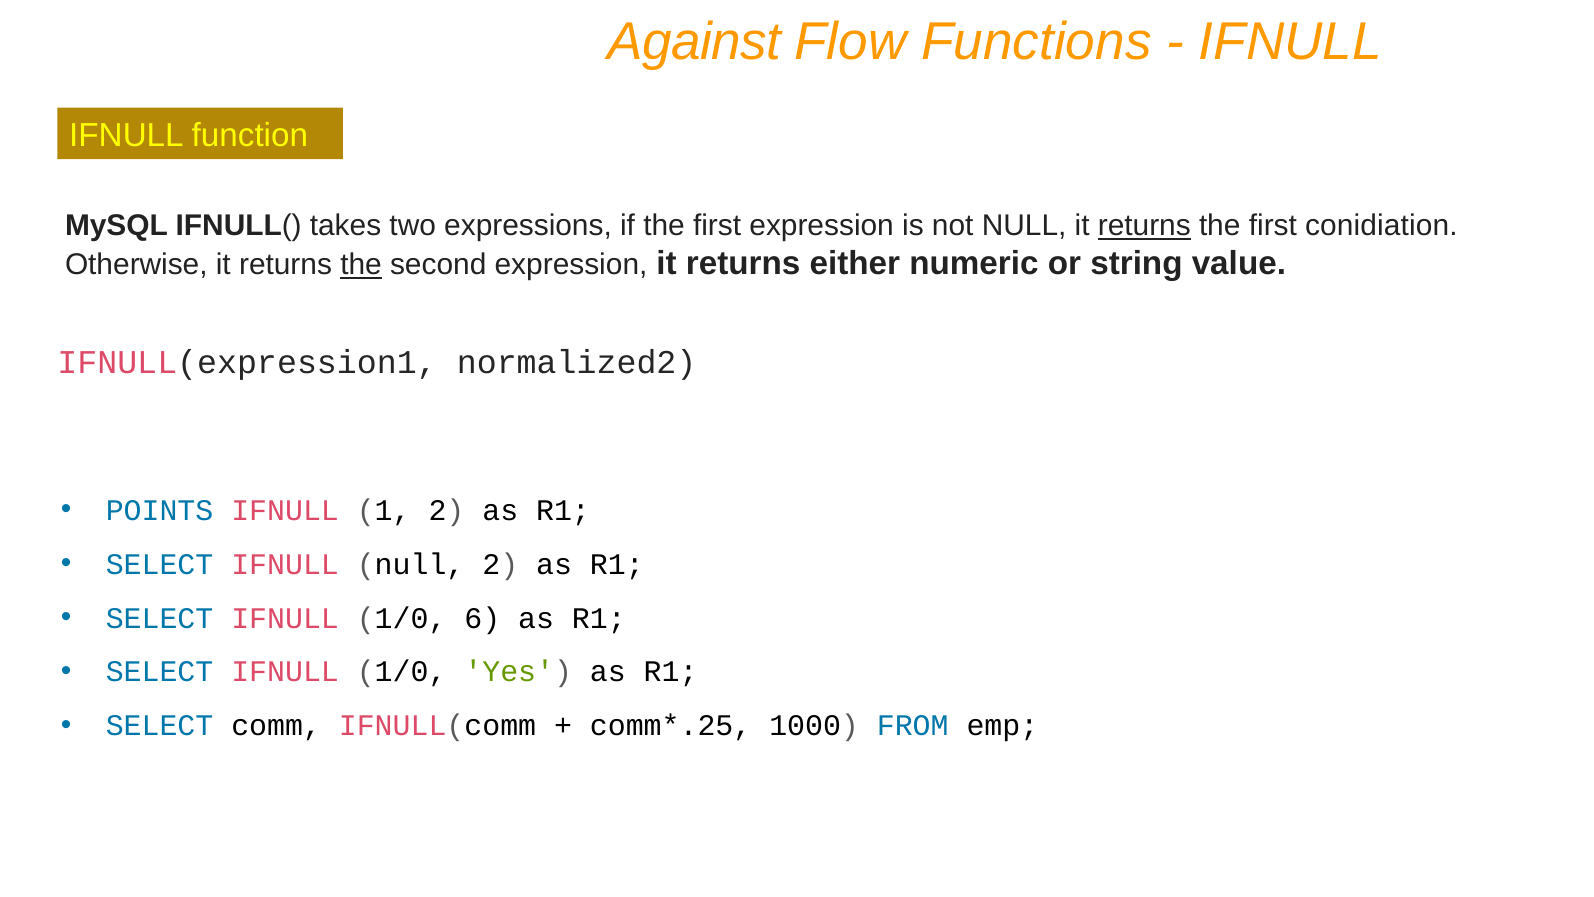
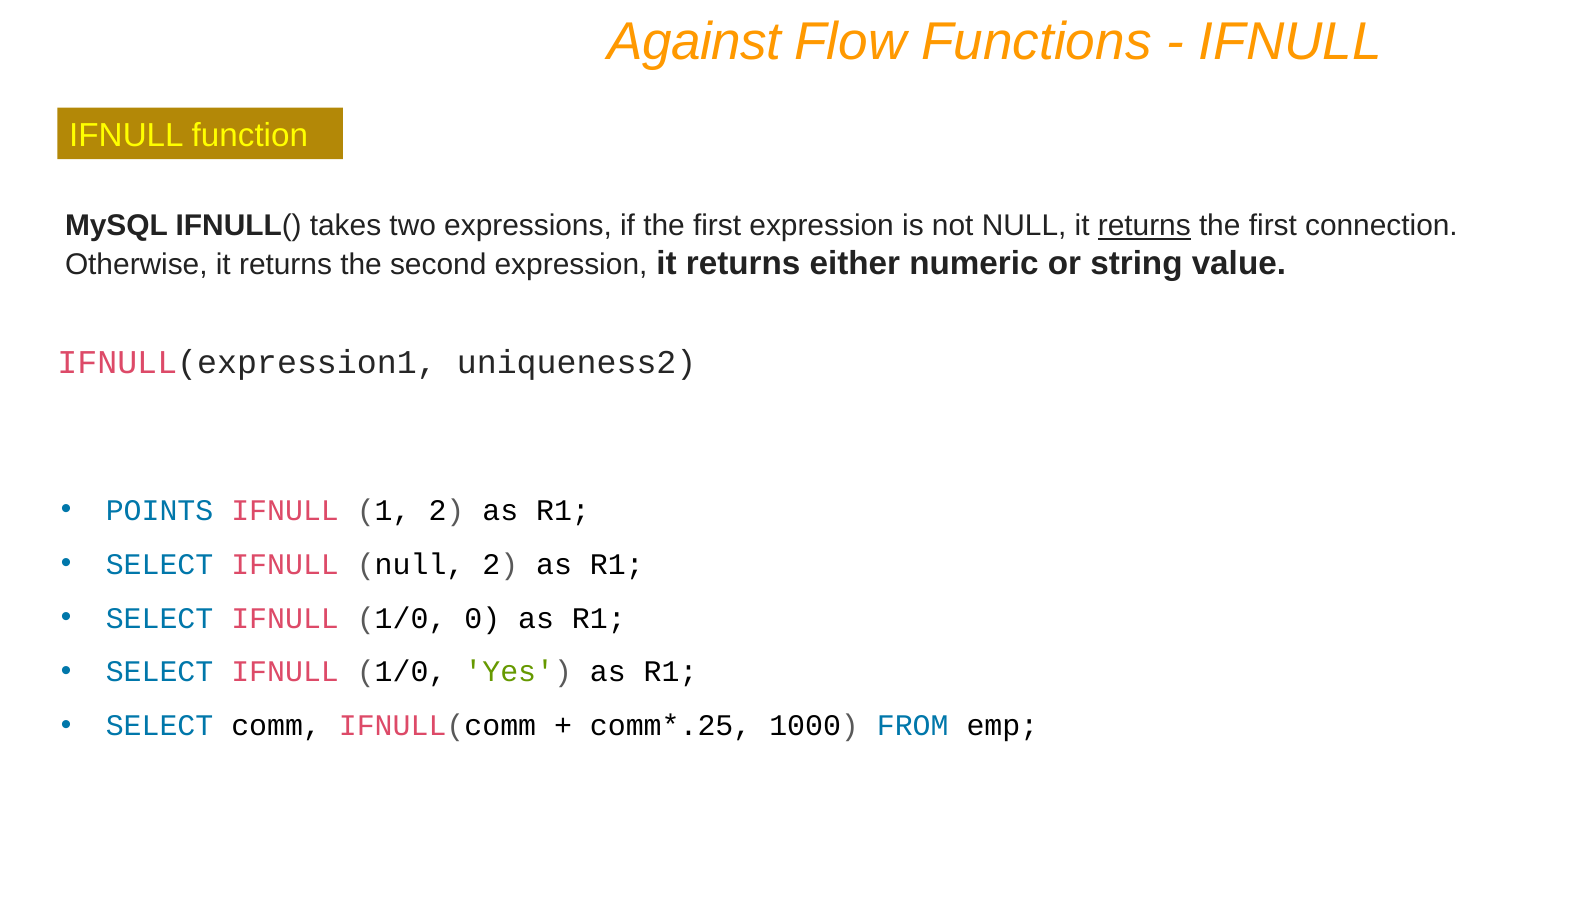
conidiation: conidiation -> connection (1381, 226)
the underline: present -> none (361, 265)
normalized2: normalized2 -> uniqueness2 (577, 363)
6: 6 -> 0 (482, 618)
